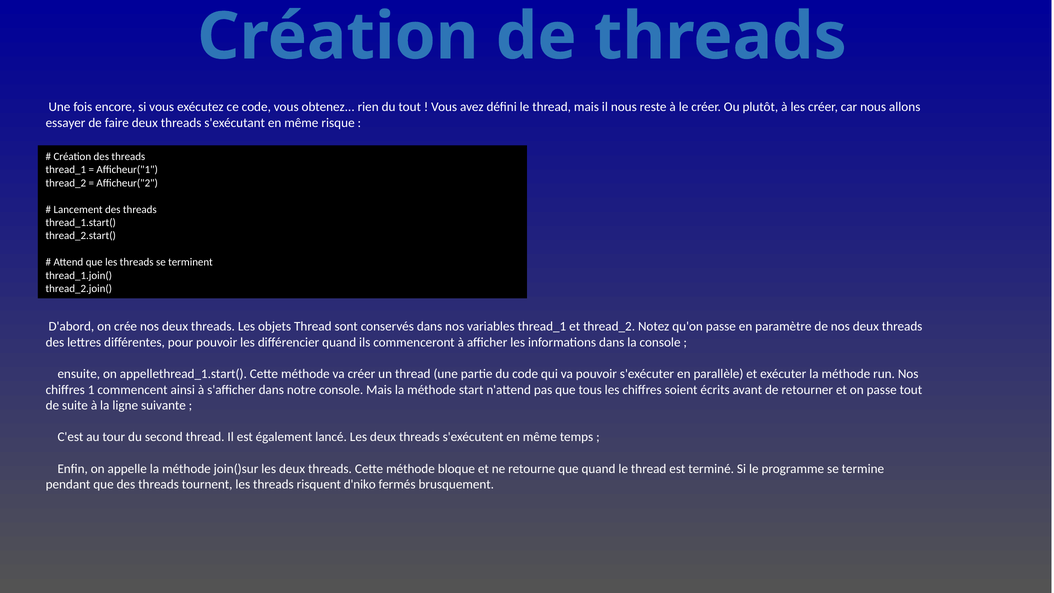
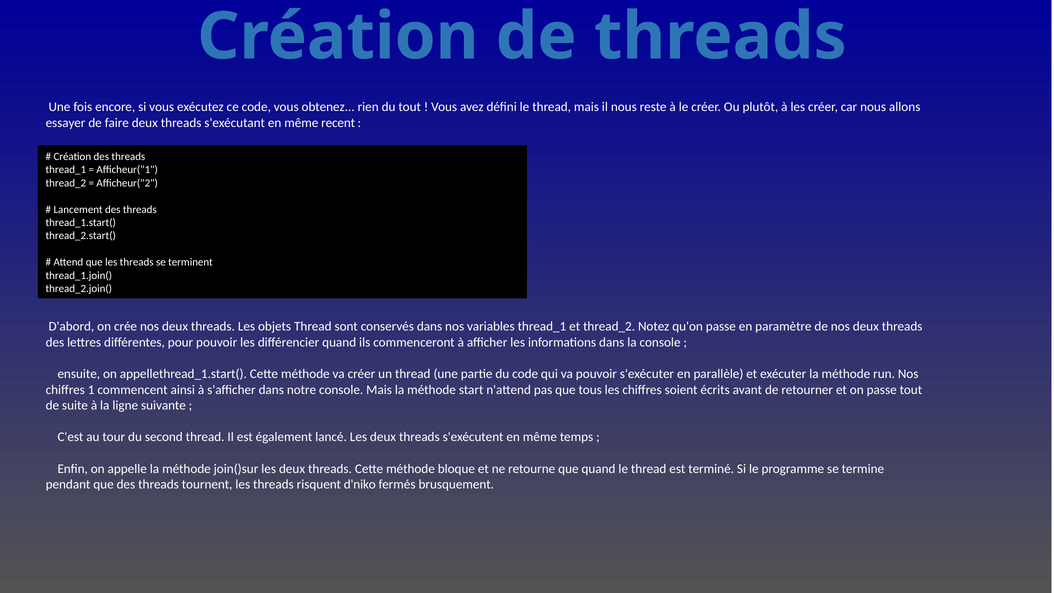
risque: risque -> recent (338, 123)
